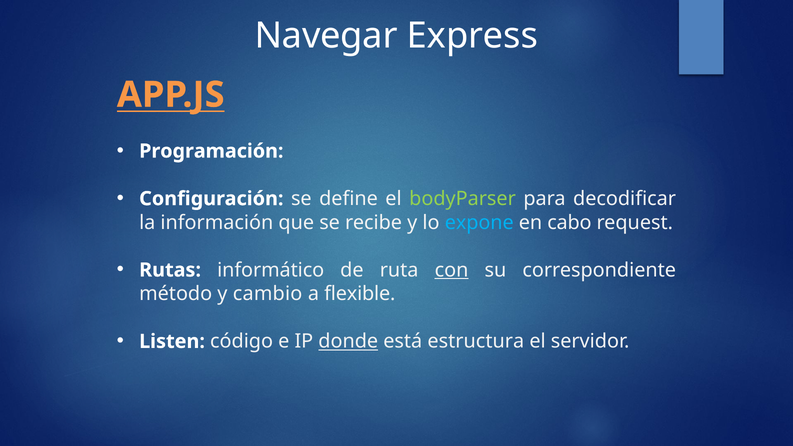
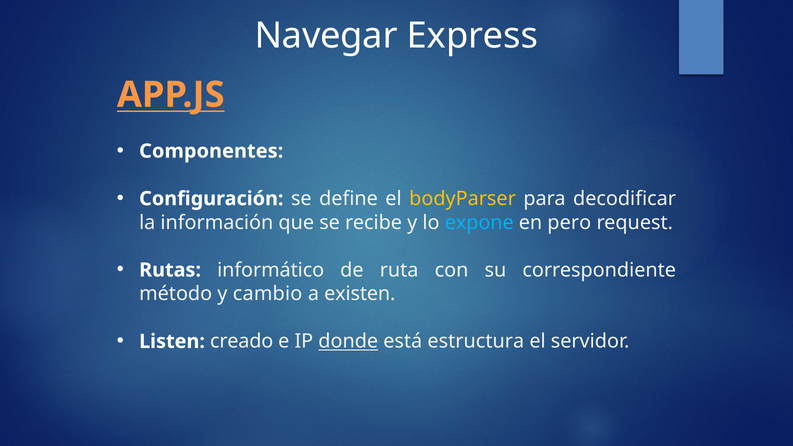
Programación: Programación -> Componentes (211, 151)
bodyParser colour: light green -> yellow (463, 199)
cabo: cabo -> pero (569, 223)
con underline: present -> none (452, 270)
flexible: flexible -> existen (360, 294)
código: código -> creado (242, 341)
